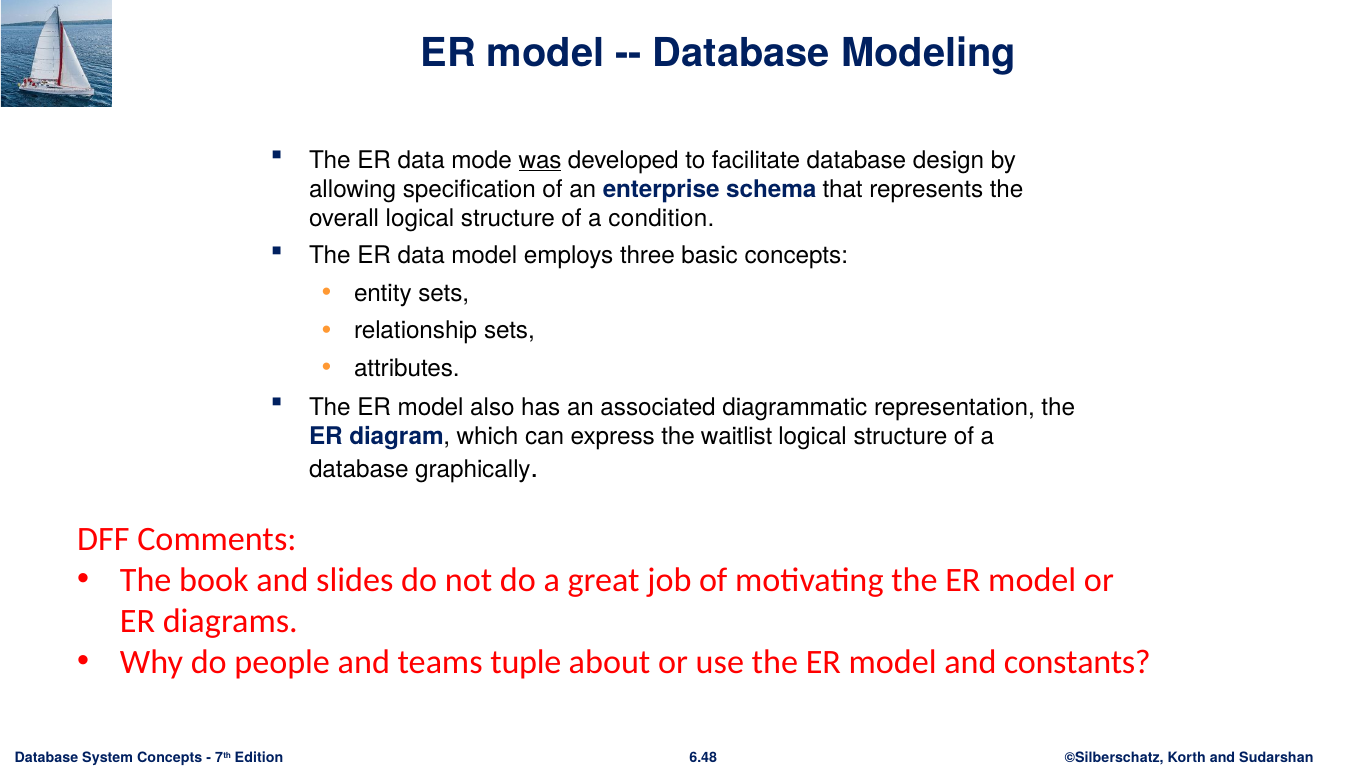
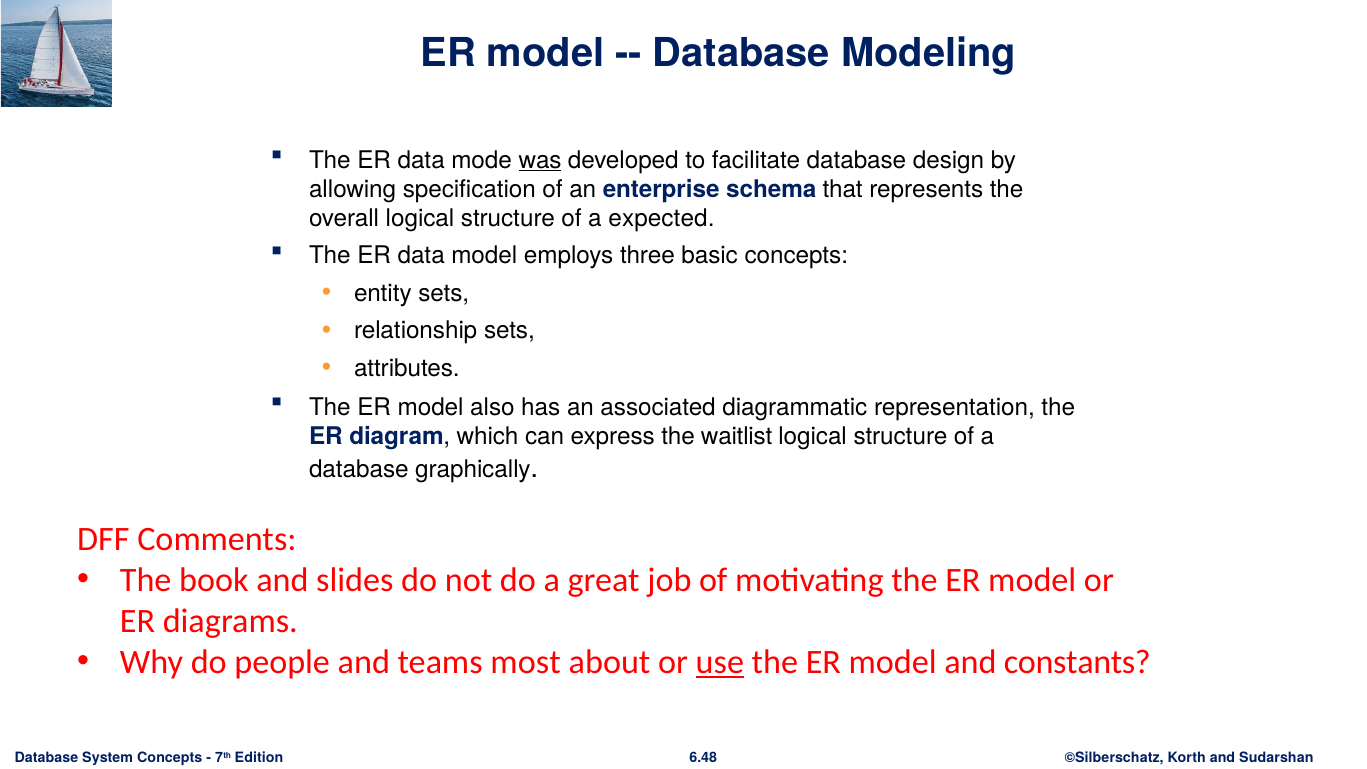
condition: condition -> expected (661, 218)
tuple: tuple -> most (526, 662)
use underline: none -> present (720, 662)
